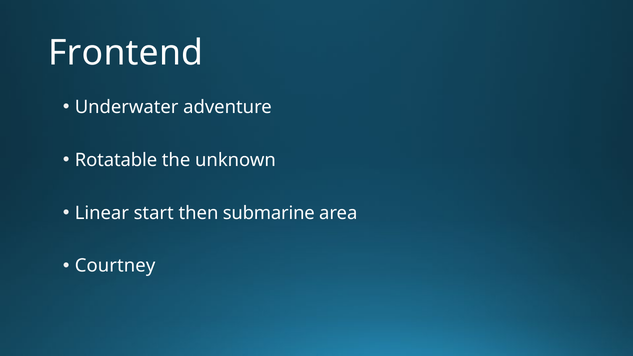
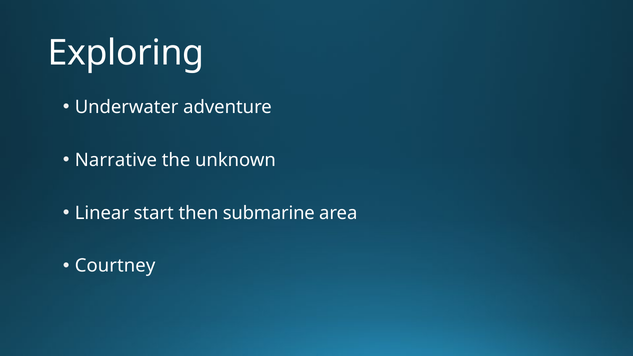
Frontend: Frontend -> Exploring (126, 53)
Rotatable: Rotatable -> Narrative (116, 160)
